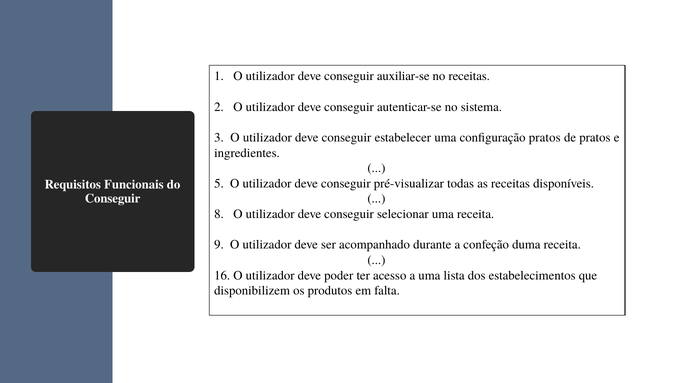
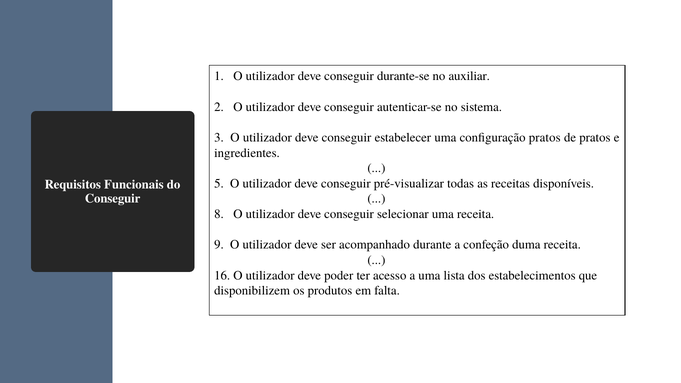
auxiliar-se: auxiliar-se -> durante-se (403, 76)
no receitas: receitas -> auxiliar (469, 76)
